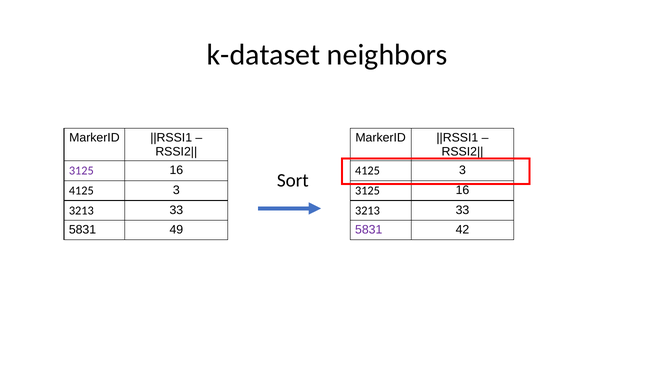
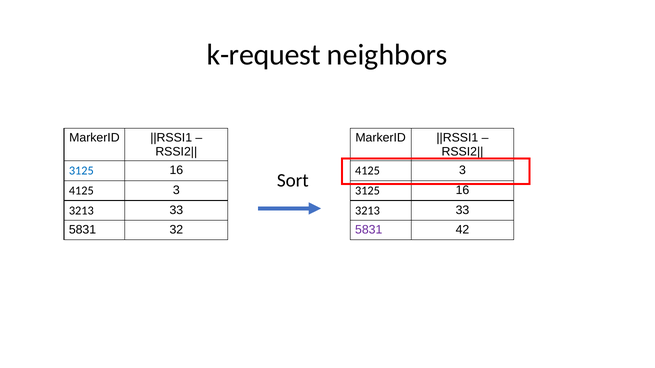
k-dataset: k-dataset -> k-request (264, 55)
3125 colour: purple -> blue (81, 171)
49: 49 -> 32 (176, 230)
